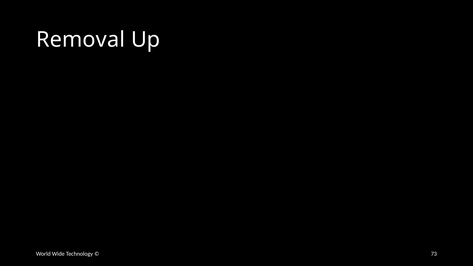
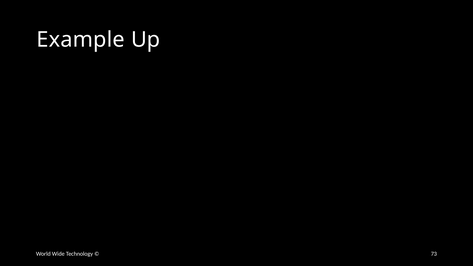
Removal: Removal -> Example (81, 40)
